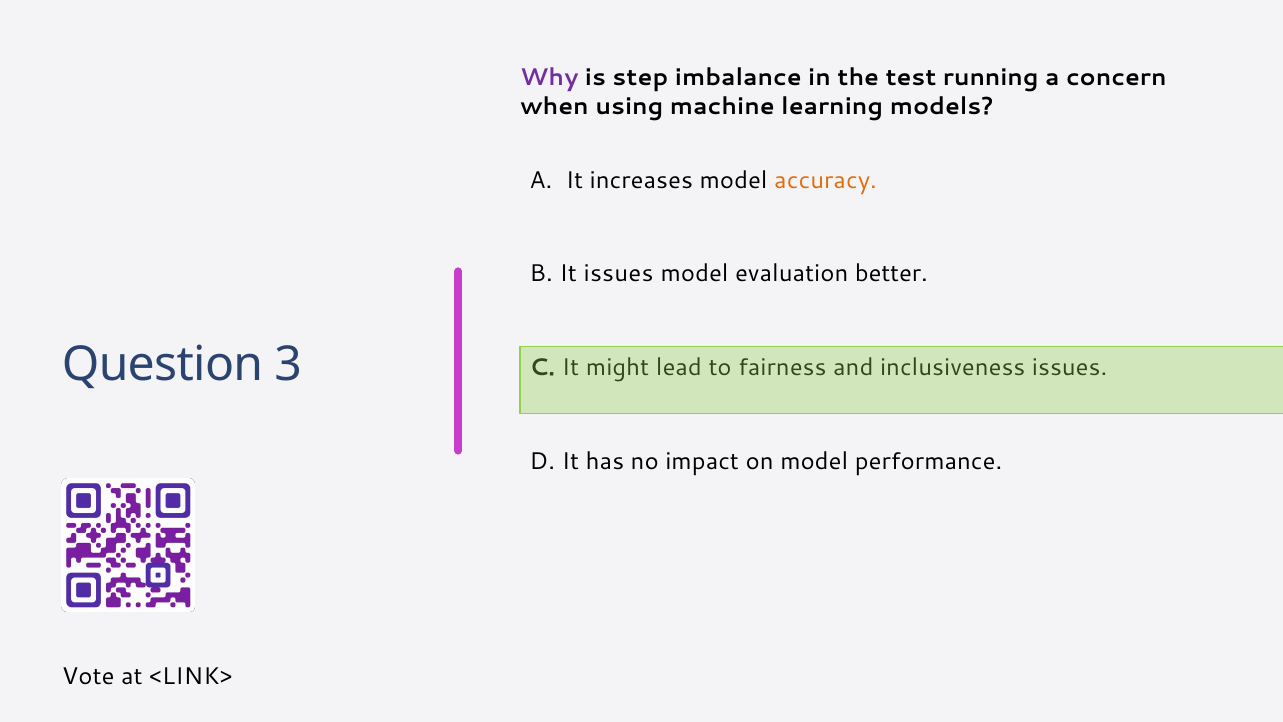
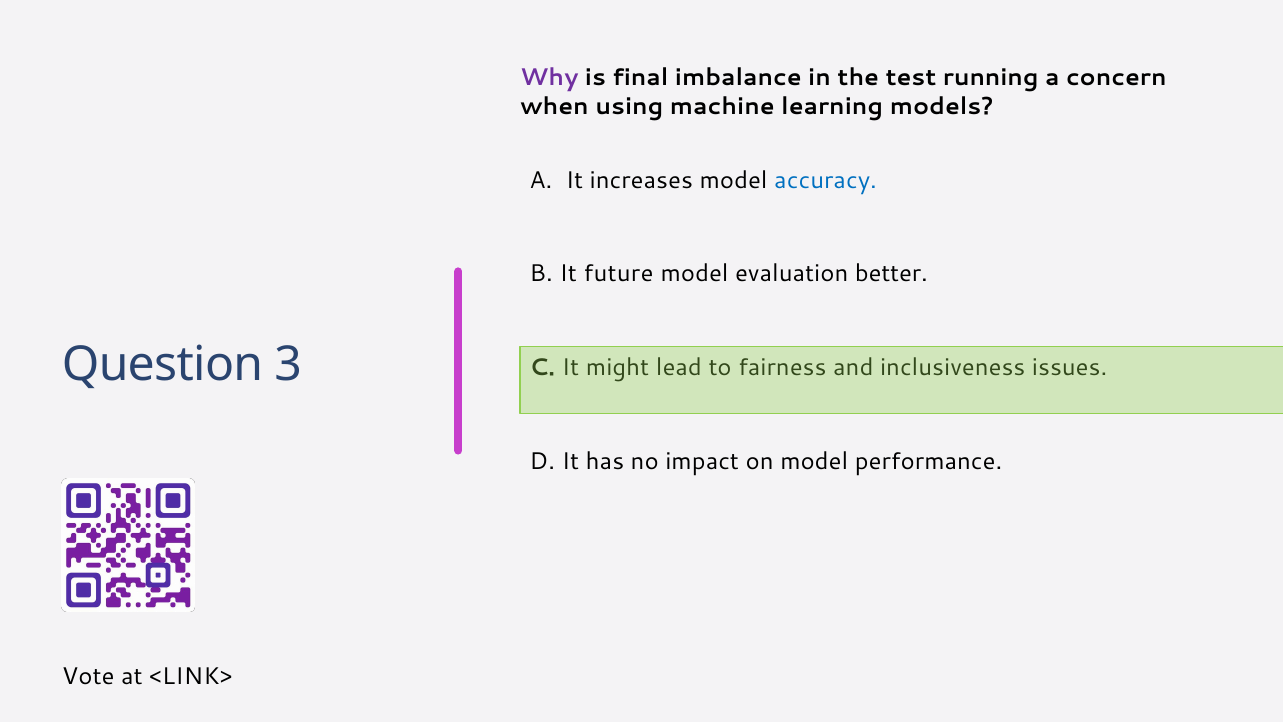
step: step -> final (640, 78)
accuracy colour: orange -> blue (826, 180)
It issues: issues -> future (619, 274)
